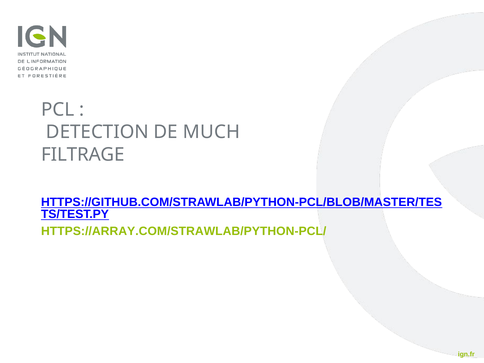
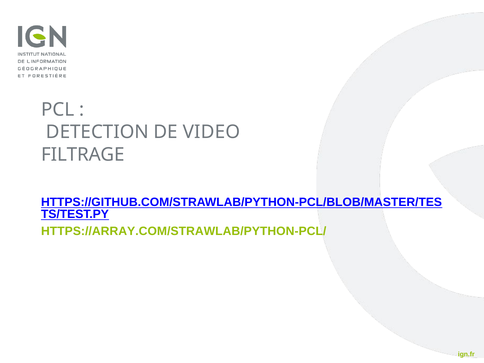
MUCH: MUCH -> VIDEO (211, 132)
